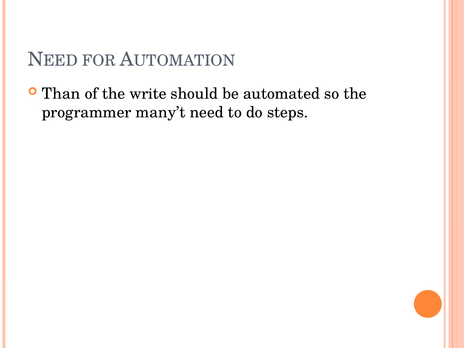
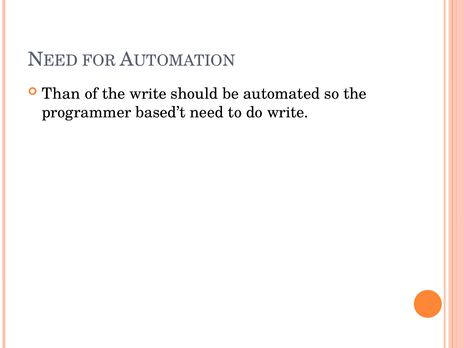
many’t: many’t -> based’t (161, 112)
do steps: steps -> write (288, 112)
